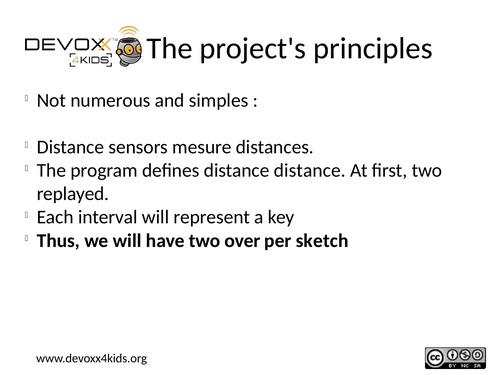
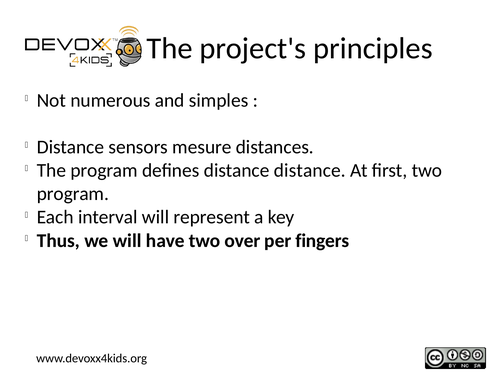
replayed: replayed -> program (73, 194)
sketch: sketch -> fingers (322, 241)
